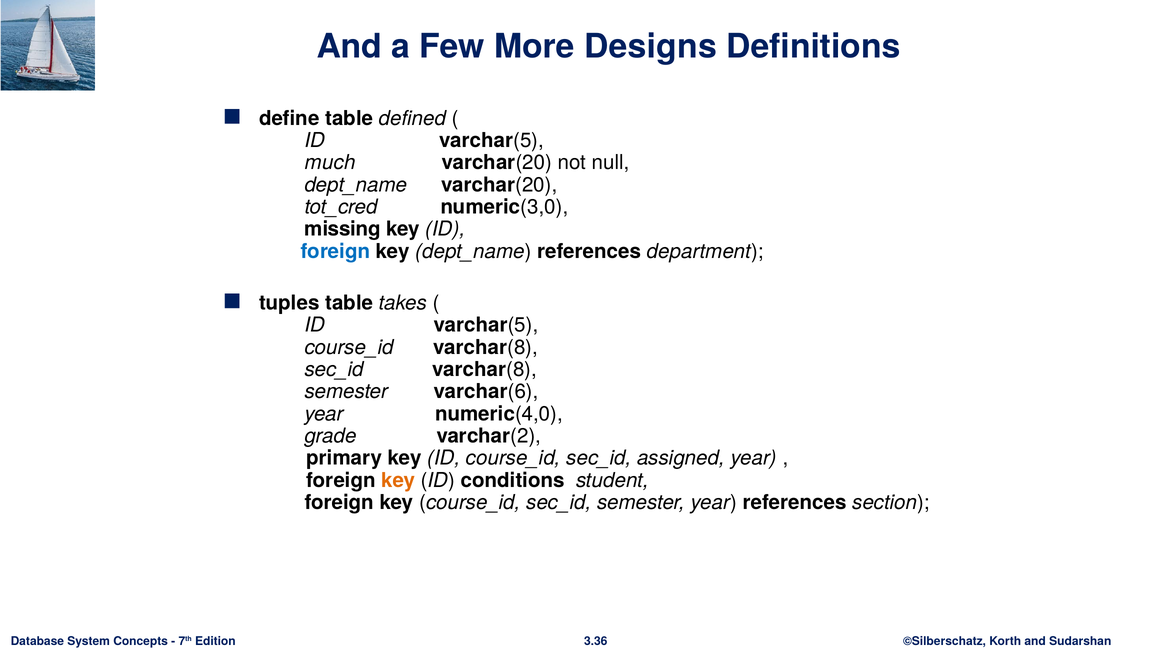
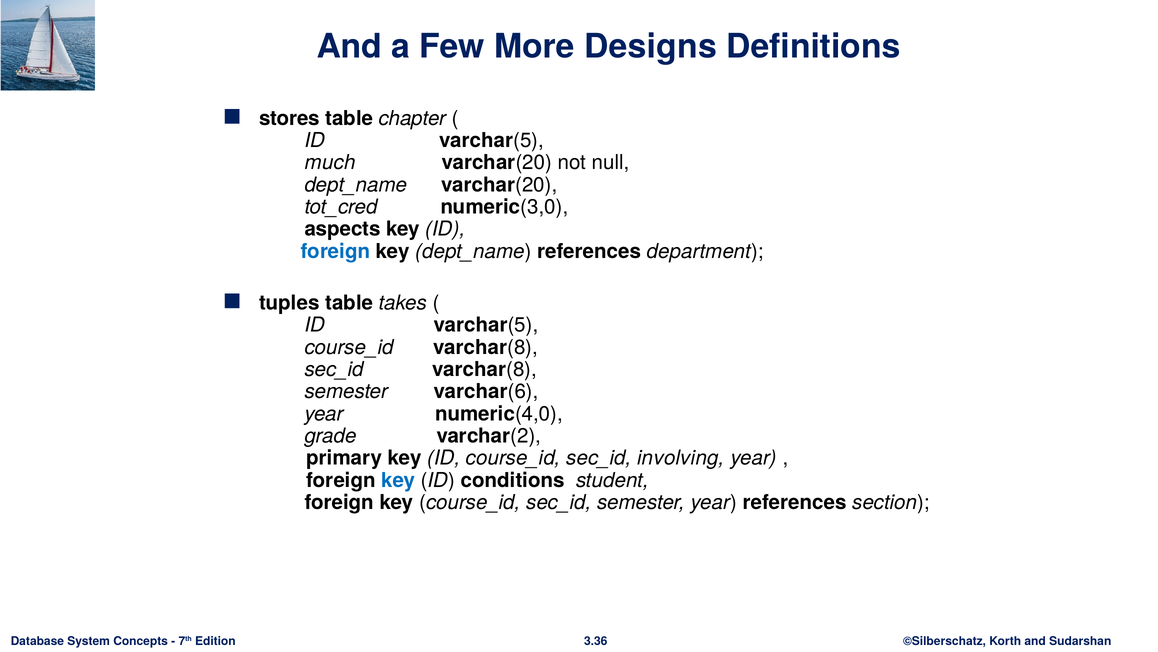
define: define -> stores (289, 118)
defined: defined -> chapter (412, 118)
missing: missing -> aspects (343, 229)
assigned: assigned -> involving (681, 458)
key colour: orange -> blue (398, 480)
